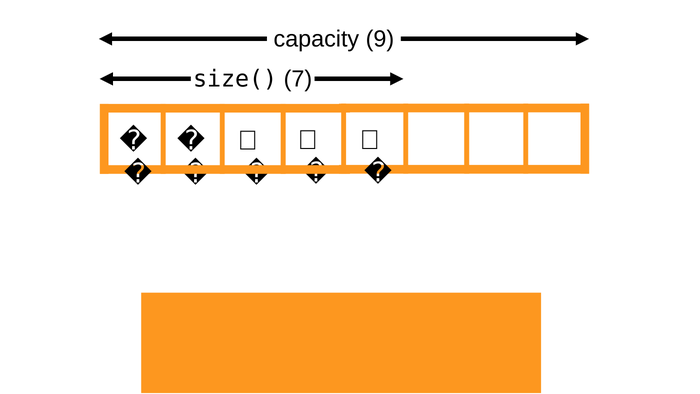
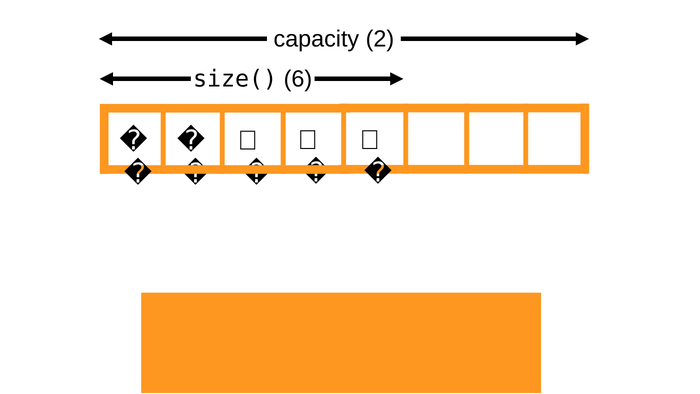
9: 9 -> 2 (380, 39)
7: 7 -> 6 (298, 79)
